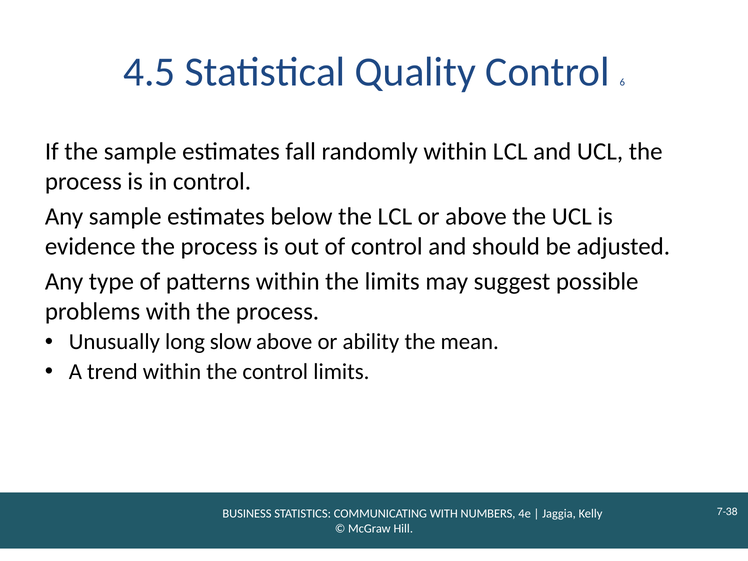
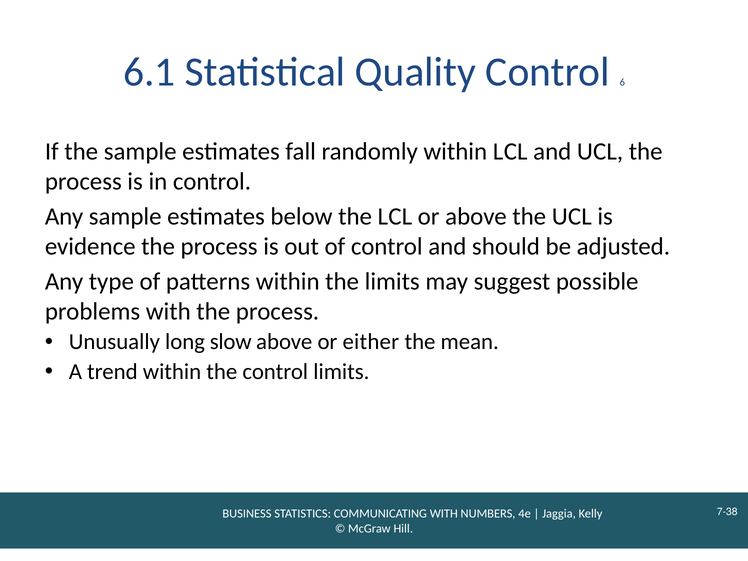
4.5: 4.5 -> 6.1 (149, 72)
ability: ability -> either (371, 342)
